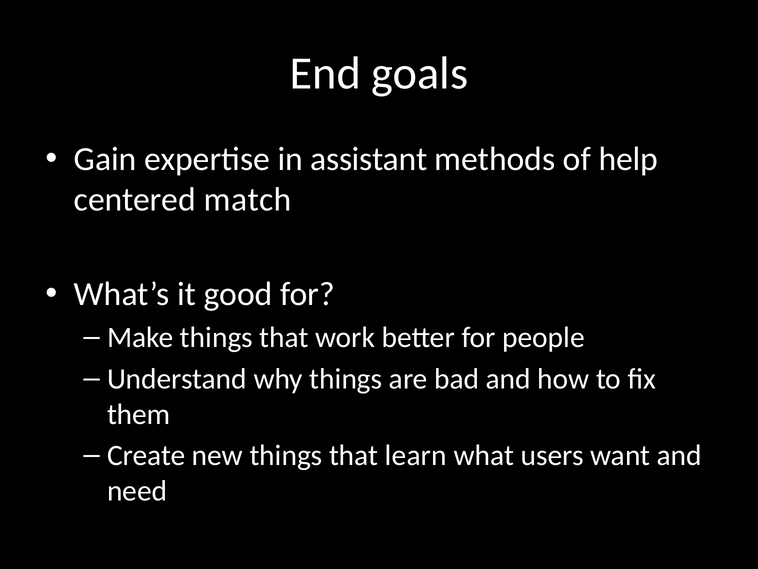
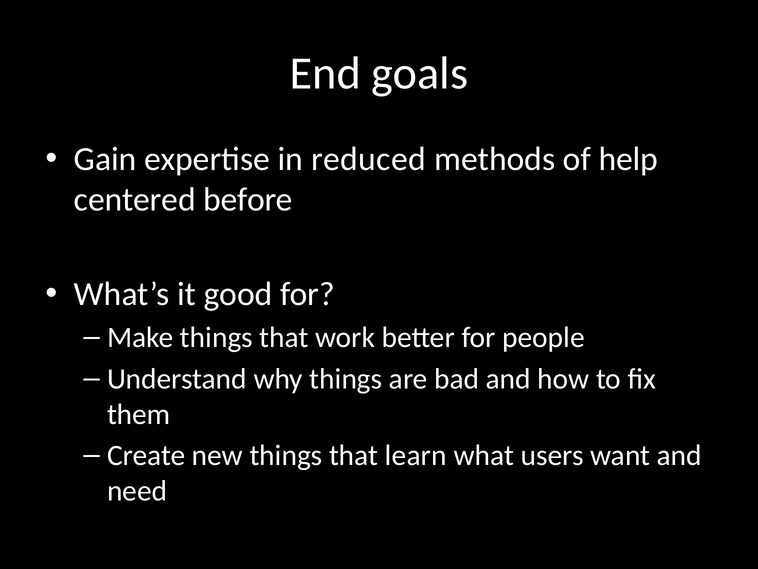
assistant: assistant -> reduced (369, 159)
match: match -> before (248, 200)
